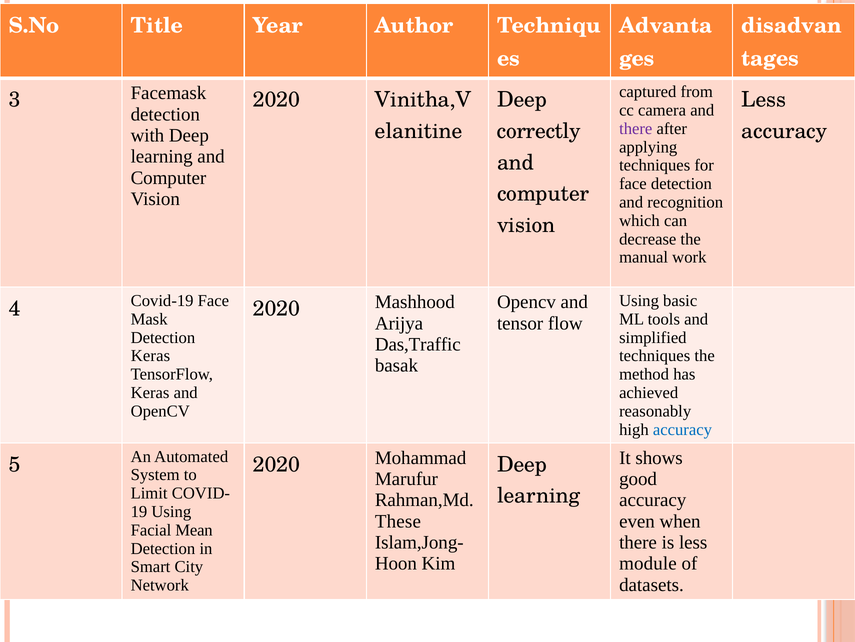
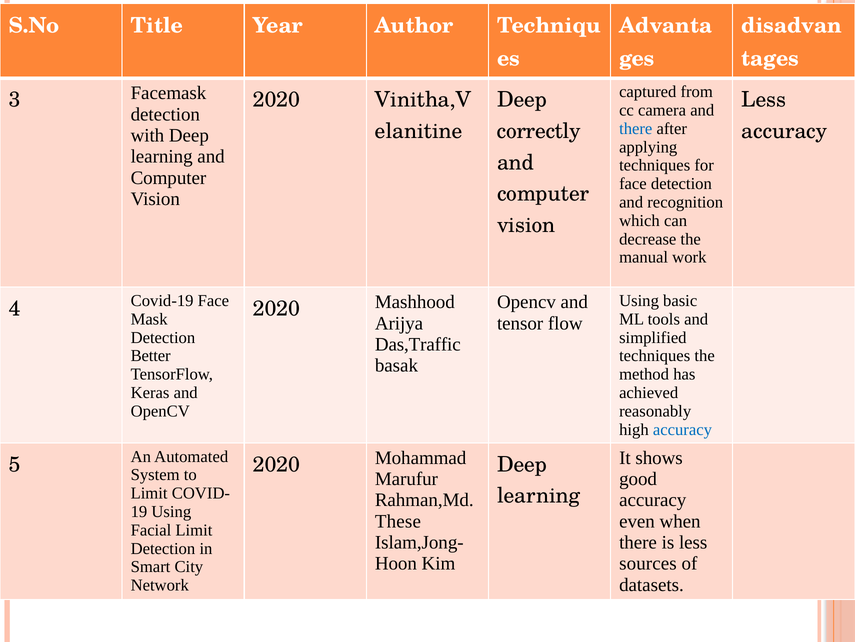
there colour: purple -> blue (636, 128)
Keras: Keras -> Better (151, 356)
Facial Mean: Mean -> Limit (194, 530)
module: module -> sources (648, 563)
